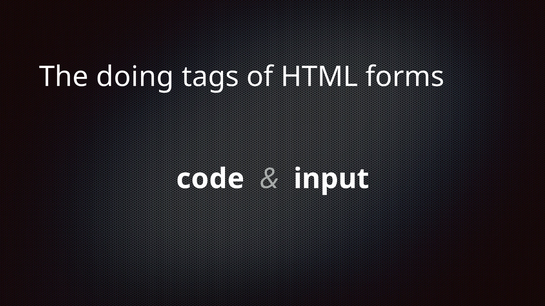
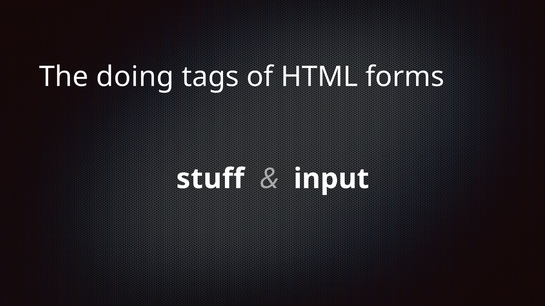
code: code -> stuff (210, 179)
